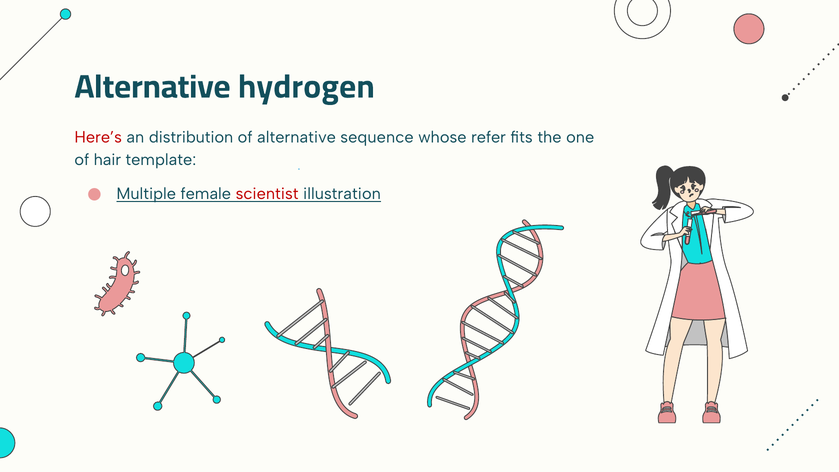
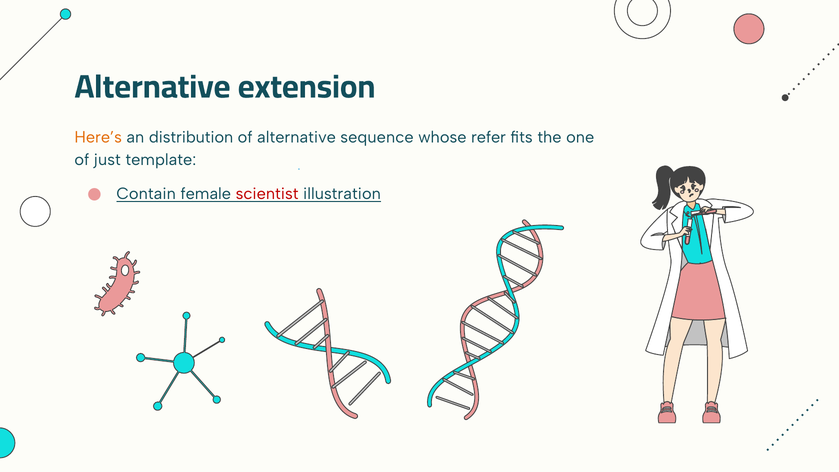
hydrogen: hydrogen -> extension (307, 87)
Here’s colour: red -> orange (98, 137)
hair: hair -> just (107, 160)
Multiple: Multiple -> Contain (146, 194)
